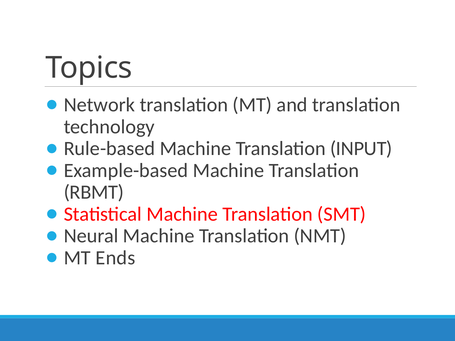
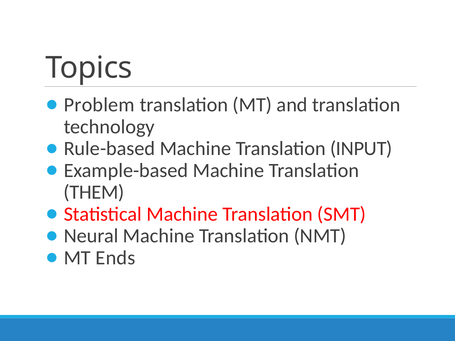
Network: Network -> Problem (99, 105)
RBMT: RBMT -> THEM (94, 192)
